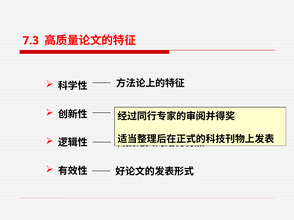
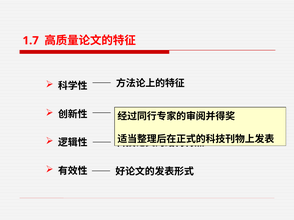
7.3: 7.3 -> 1.7 (31, 41)
